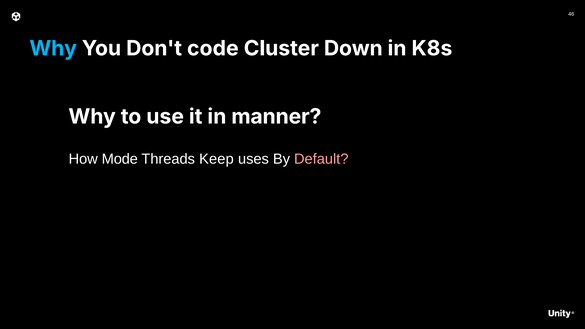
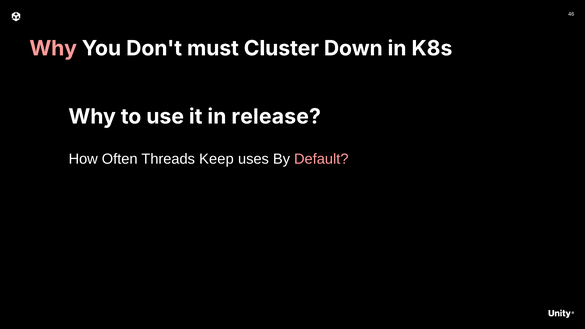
Why colour: light blue -> pink (53, 48)
code: code -> must (213, 48)
manner: manner -> release (276, 117)
Mode: Mode -> Often (120, 159)
